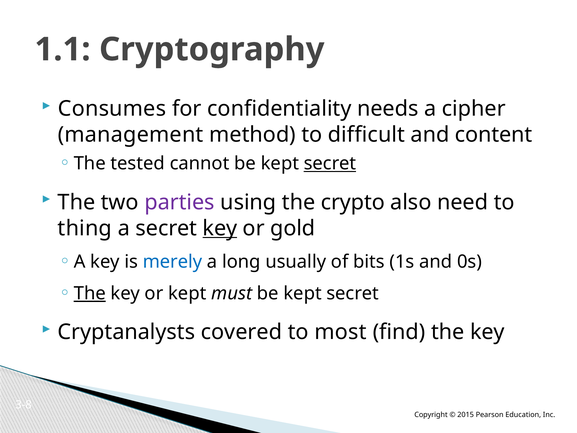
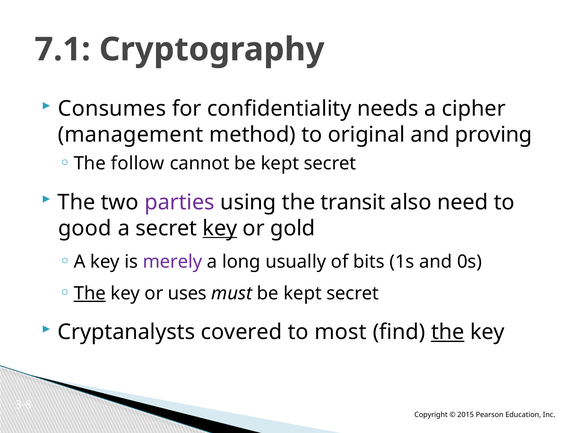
1.1: 1.1 -> 7.1 (63, 49)
difficult: difficult -> original (366, 135)
content: content -> proving (494, 135)
tested: tested -> follow (138, 163)
secret underline: present -> none (330, 163)
crypto: crypto -> transit (353, 202)
thing: thing -> good (85, 228)
merely colour: blue -> purple (172, 261)
or kept: kept -> uses (187, 293)
the underline: none -> present (448, 332)
